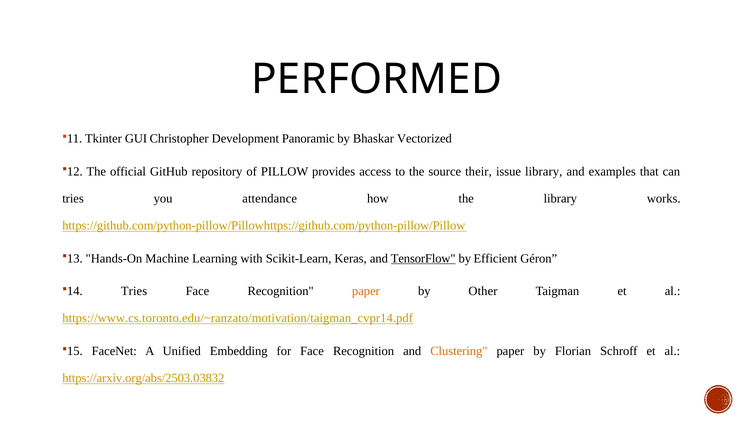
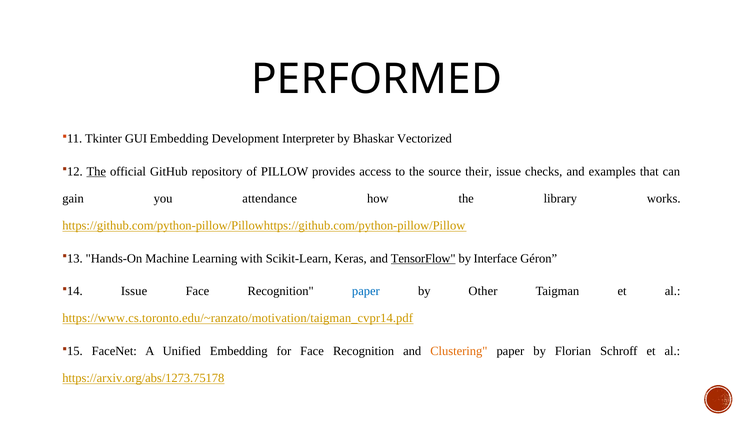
GUI Christopher: Christopher -> Embedding (179, 139)
Panoramic: Panoramic -> Interpreter (308, 139)
The underline: none -> present (96, 171)
issue library: library -> checks (544, 171)
tries: tries -> gain (73, 198)
Efficient: Efficient -> Interface (495, 258)
Tries: Tries -> Issue (134, 291)
paper colour: orange -> blue (366, 291)
https://arxiv.org/abs/2503.03832: https://arxiv.org/abs/2503.03832 -> https://arxiv.org/abs/1273.75178 (143, 378)
